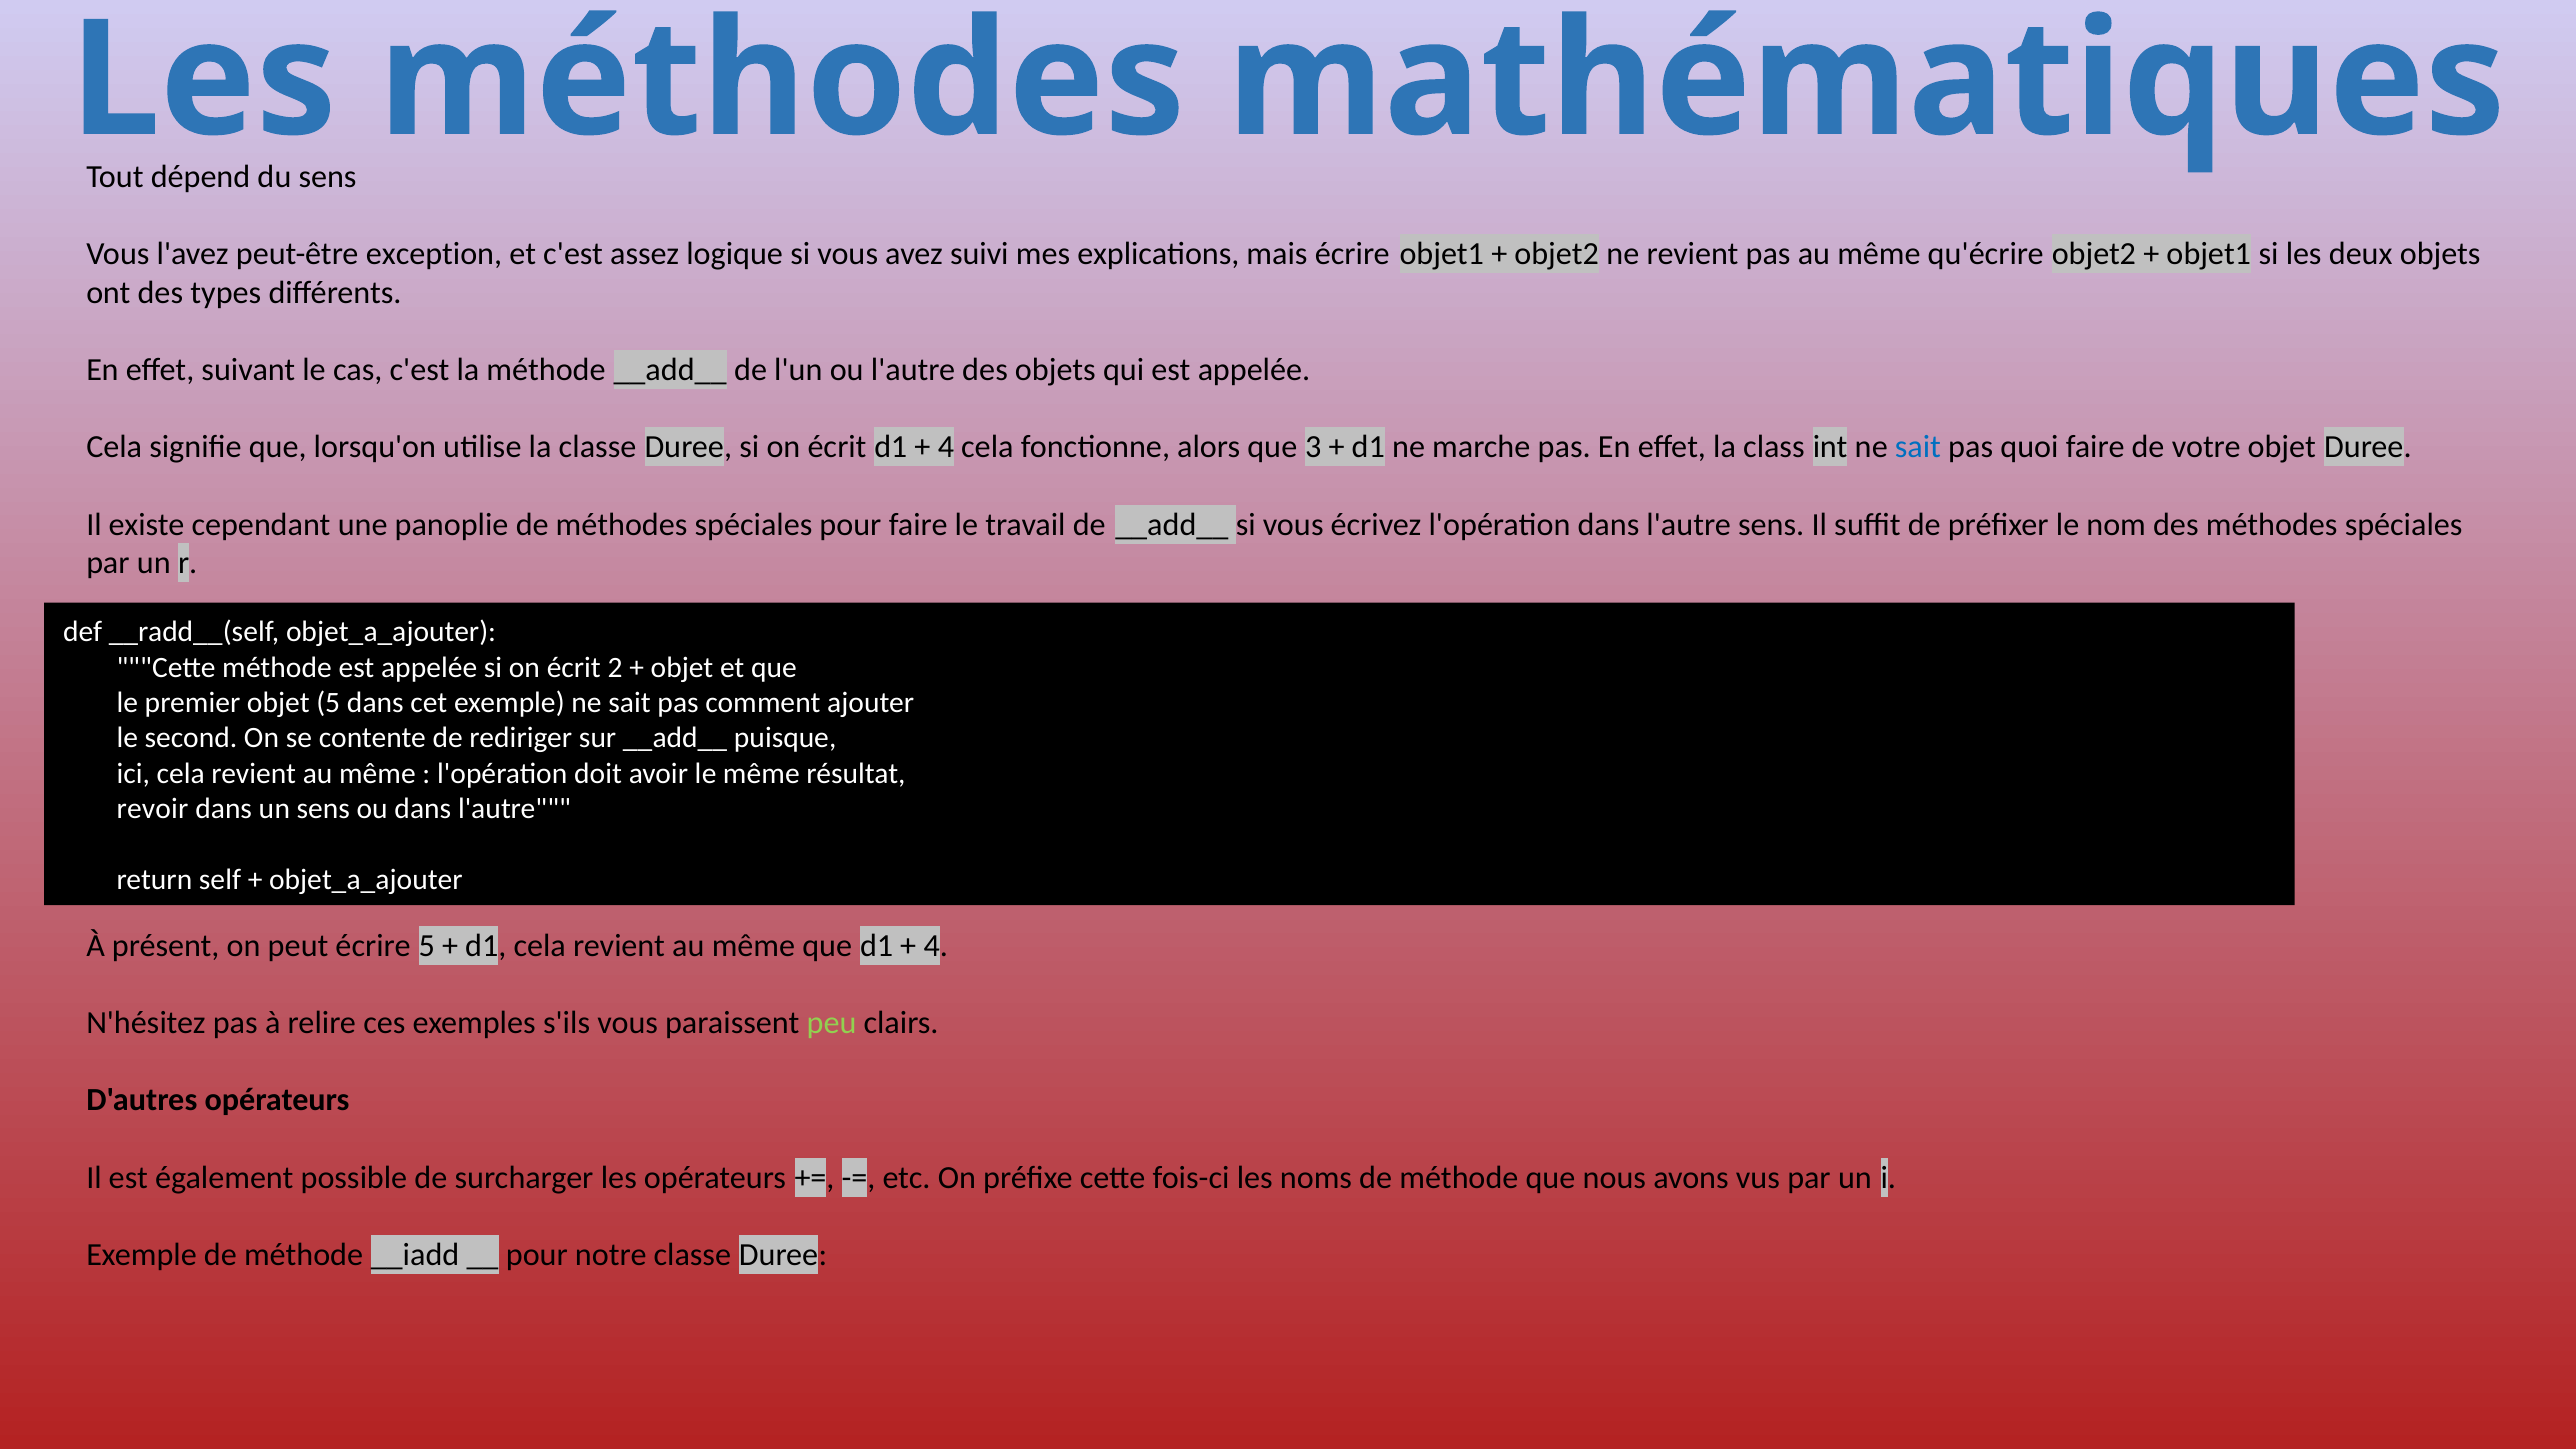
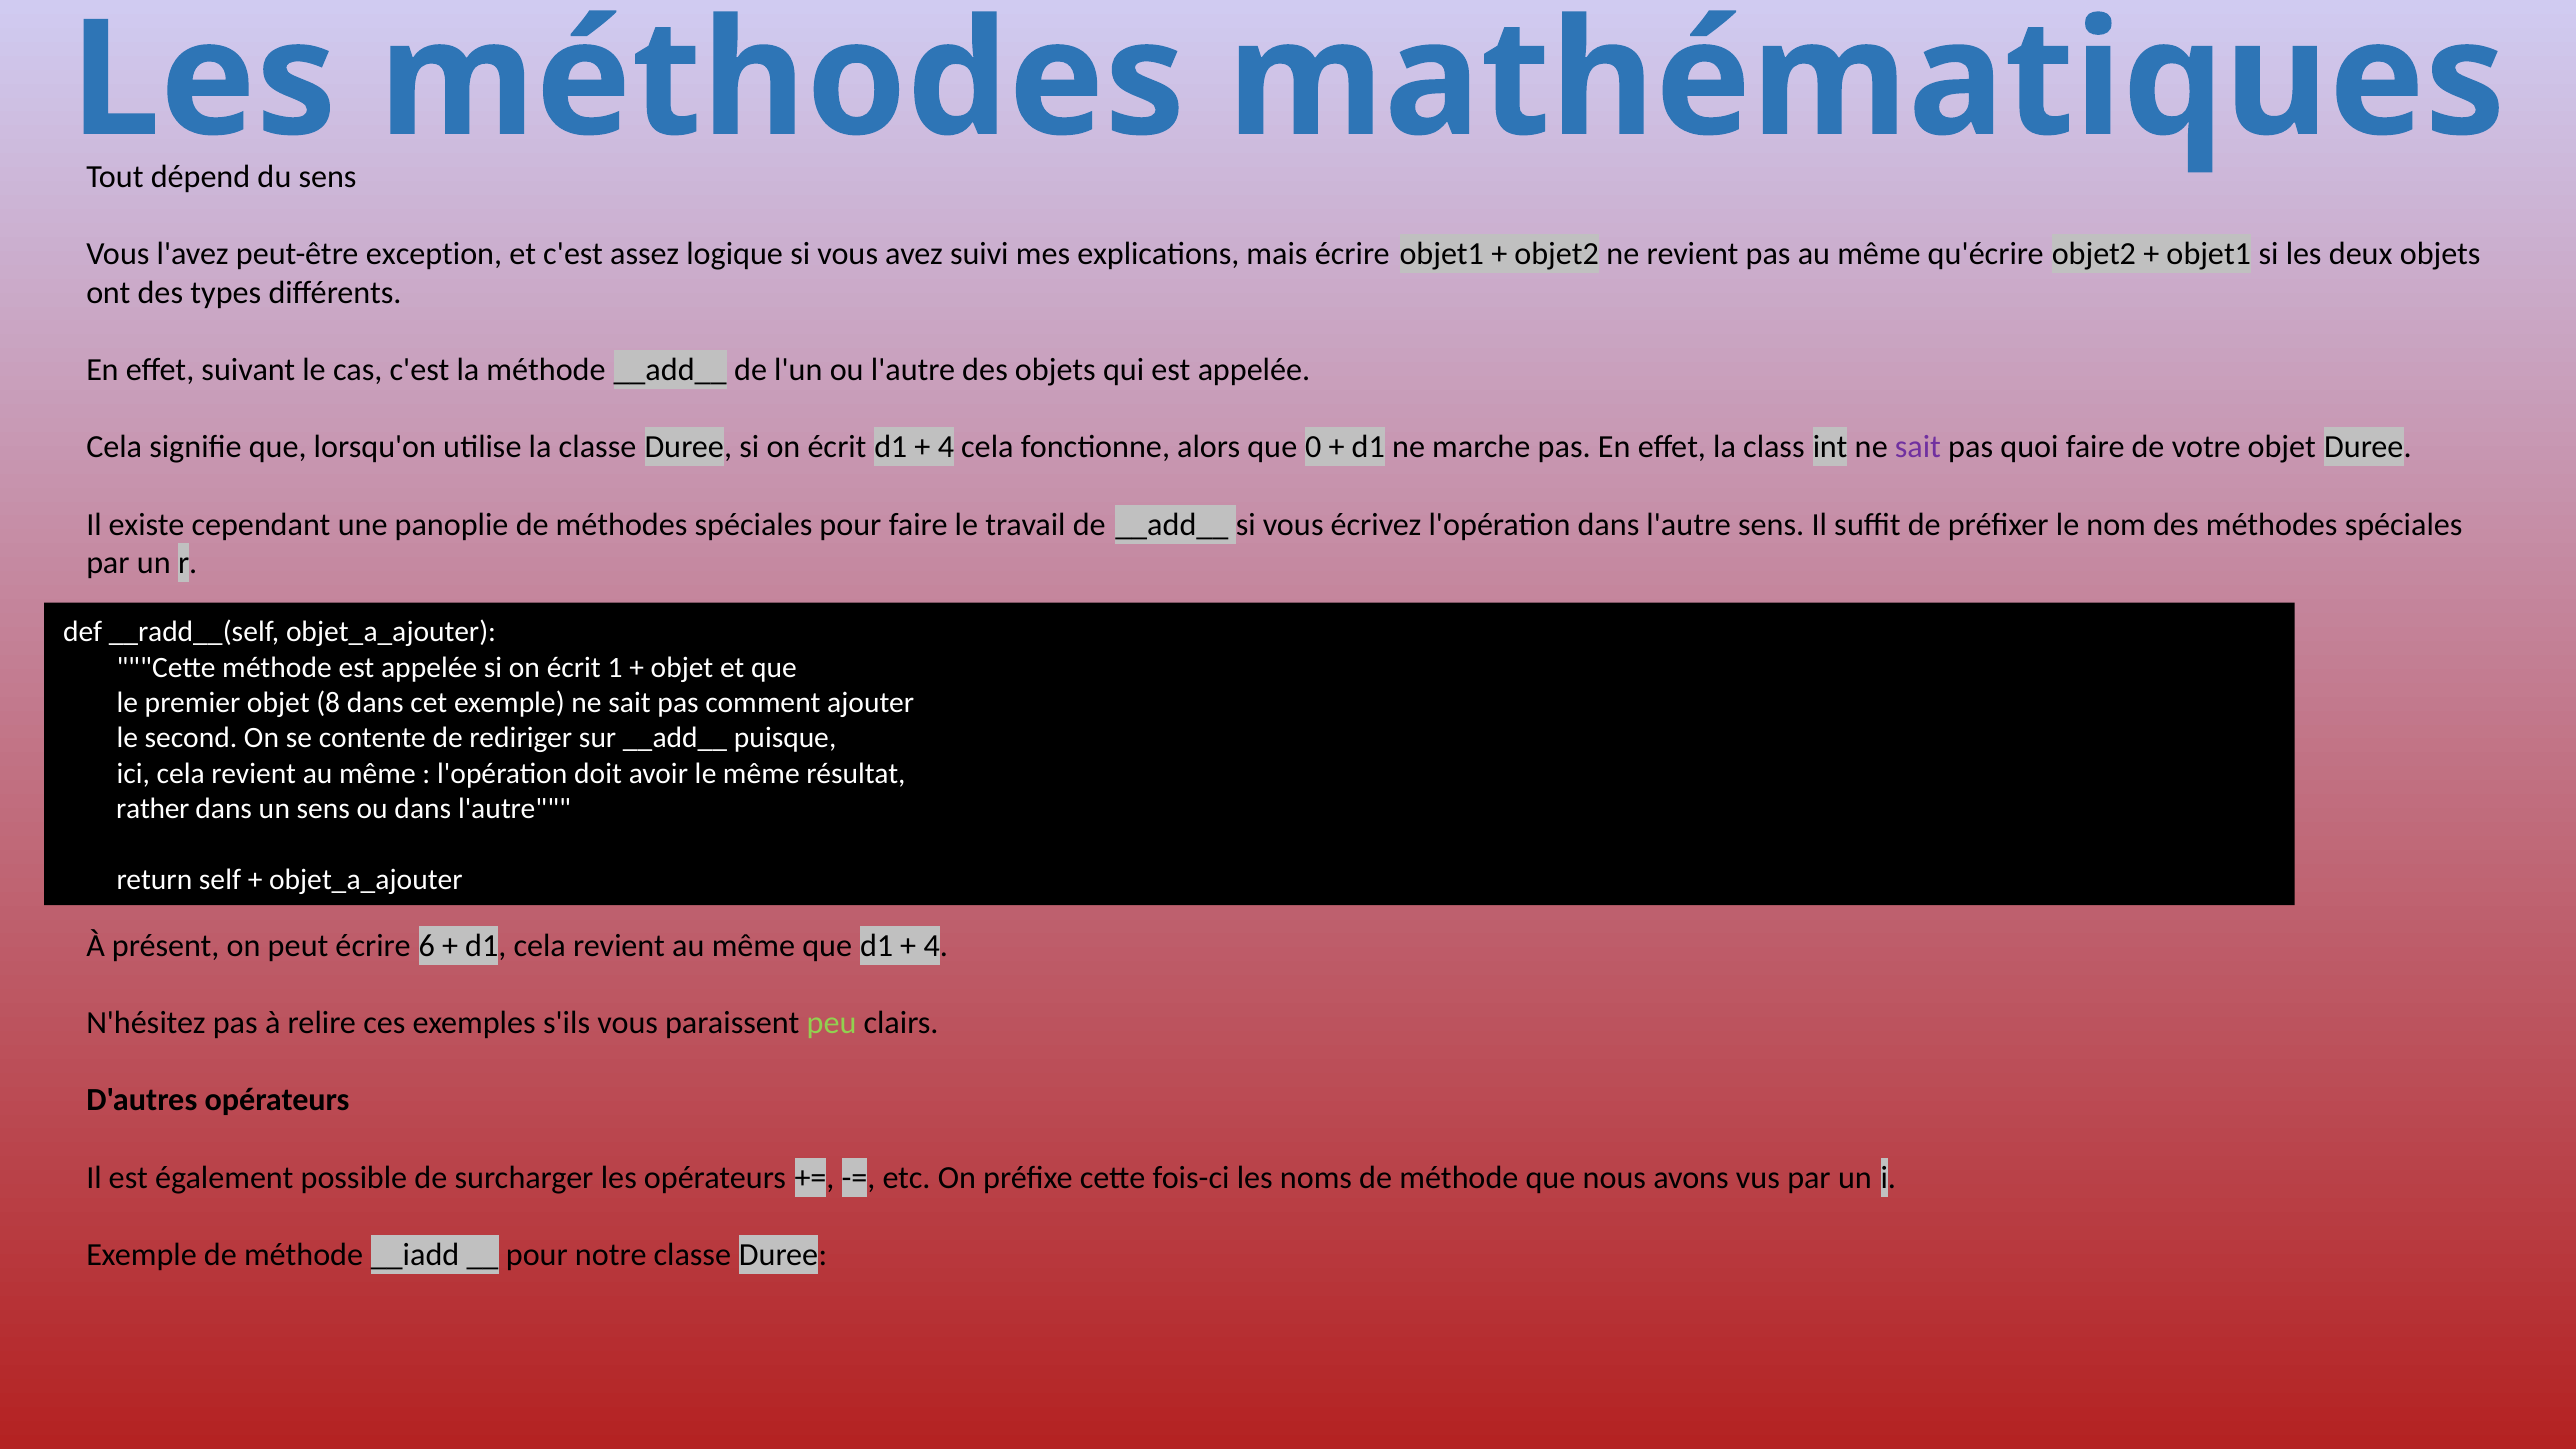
3: 3 -> 0 (1313, 447)
sait colour: blue -> purple (1918, 447)
2: 2 -> 1 (615, 667)
objet 5: 5 -> 8 (328, 703)
revoir: revoir -> rather (153, 809)
écrire 5: 5 -> 6 (427, 946)
